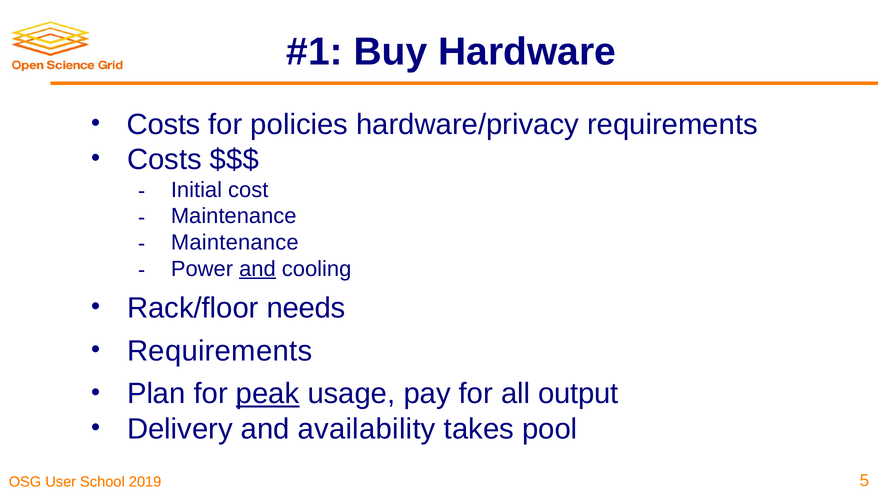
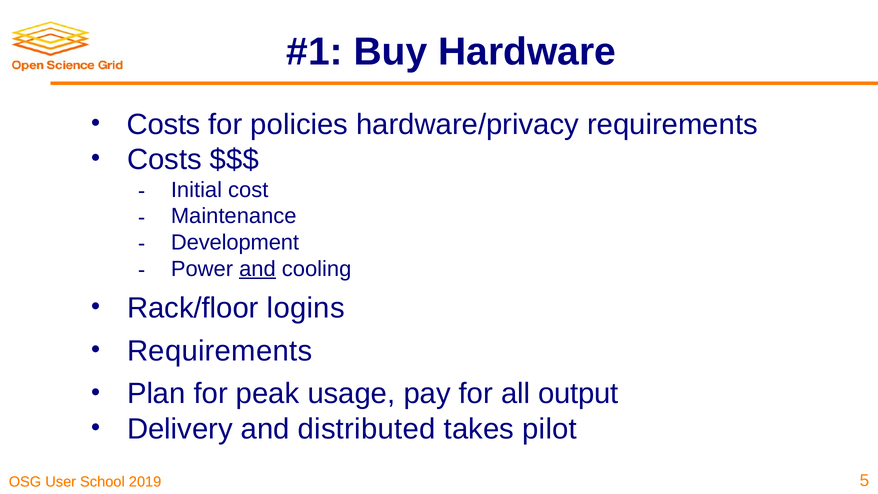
Maintenance: Maintenance -> Development (235, 242)
needs: needs -> logins (306, 308)
peak underline: present -> none (268, 394)
availability: availability -> distributed (367, 429)
pool: pool -> pilot (550, 429)
